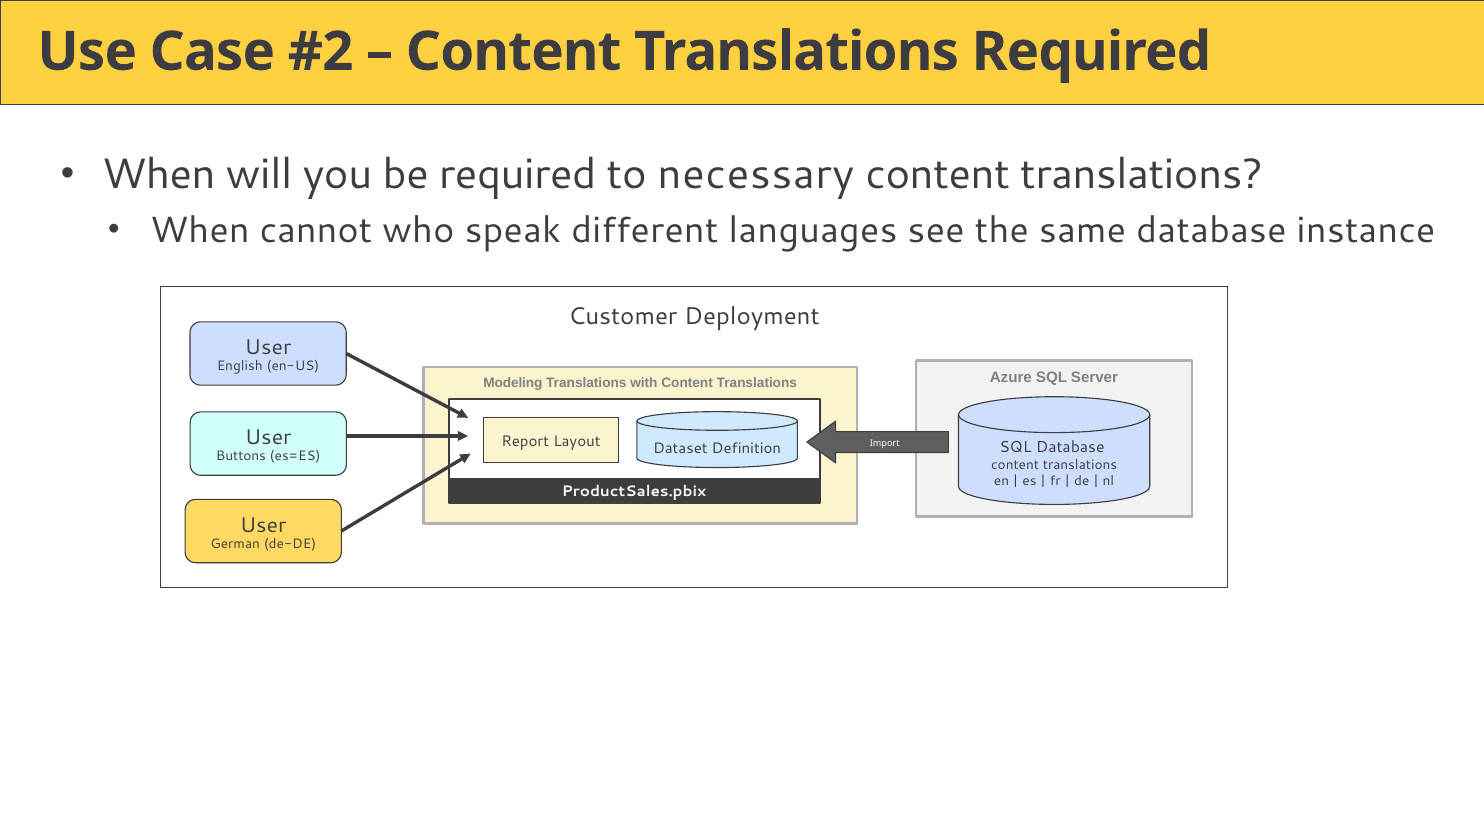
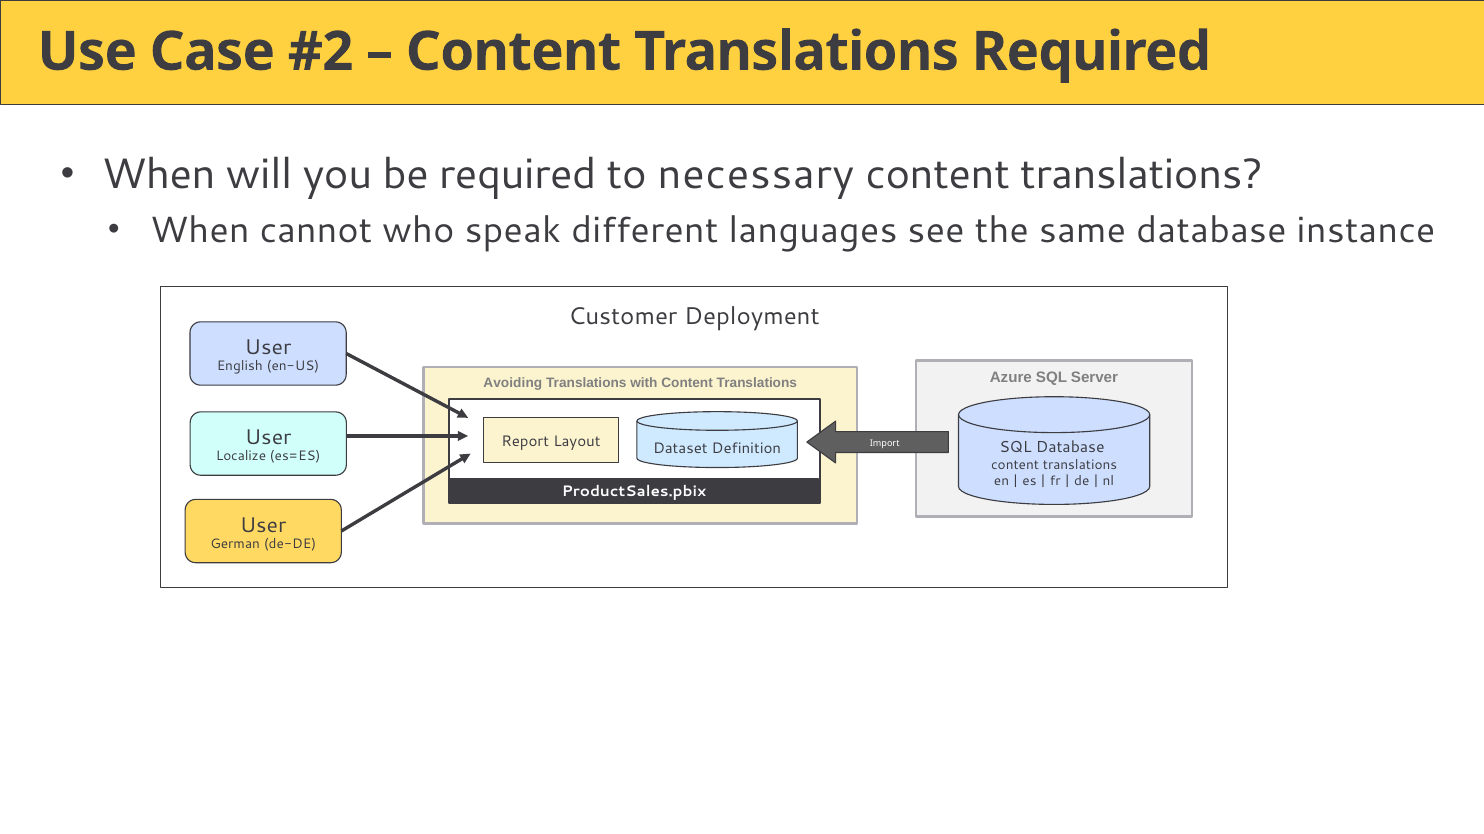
Modeling: Modeling -> Avoiding (513, 383)
Buttons: Buttons -> Localize (241, 457)
